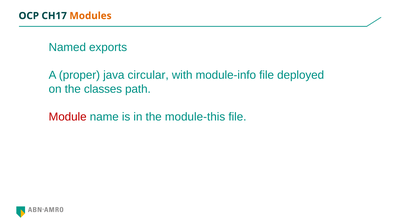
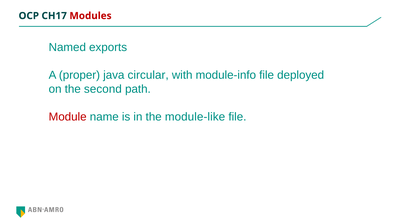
Modules colour: orange -> red (91, 16)
classes: classes -> second (103, 89)
module-this: module-this -> module-like (195, 117)
